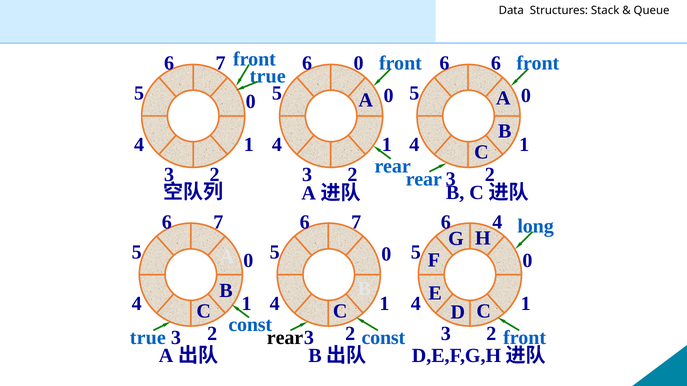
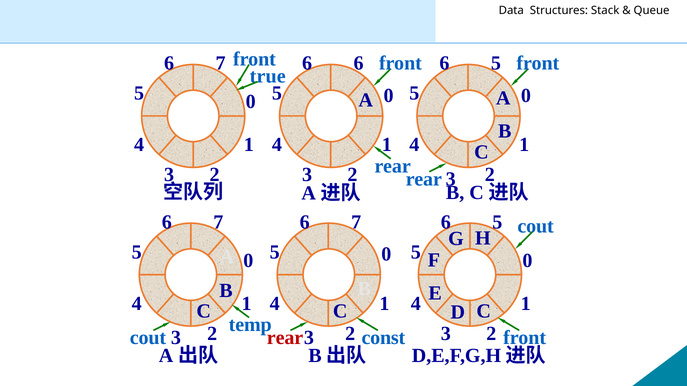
6 0: 0 -> 6 (359, 63)
6: 6 -> 5 (496, 63)
4: 4 -> 5 (497, 222)
long: long -> cout (536, 226)
const: const -> temp (250, 325)
true: true -> cout (148, 338)
rear colour: black -> red (285, 338)
